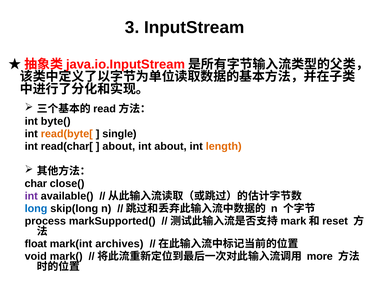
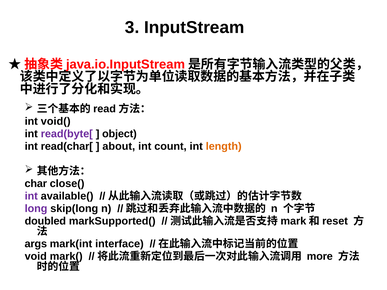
byte(: byte( -> void( (56, 121)
read(byte[ colour: orange -> purple (67, 134)
single: single -> object (119, 134)
int about: about -> count (170, 146)
long colour: blue -> purple (36, 209)
process: process -> doubled (45, 221)
float: float -> args (36, 244)
archives: archives -> interface (119, 244)
